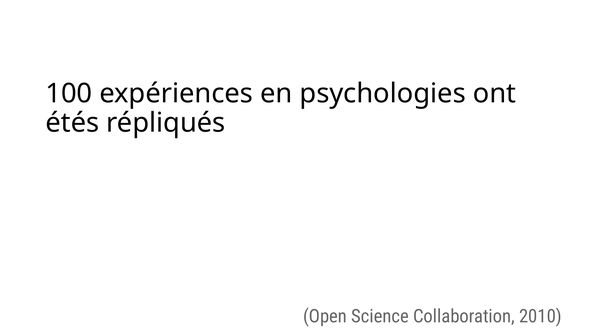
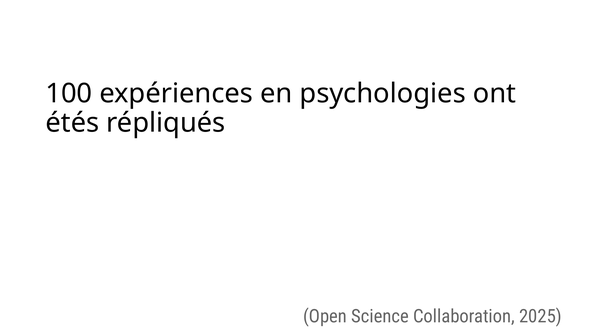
2010: 2010 -> 2025 (540, 317)
